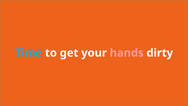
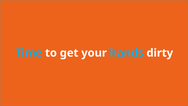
hands colour: pink -> light blue (127, 53)
